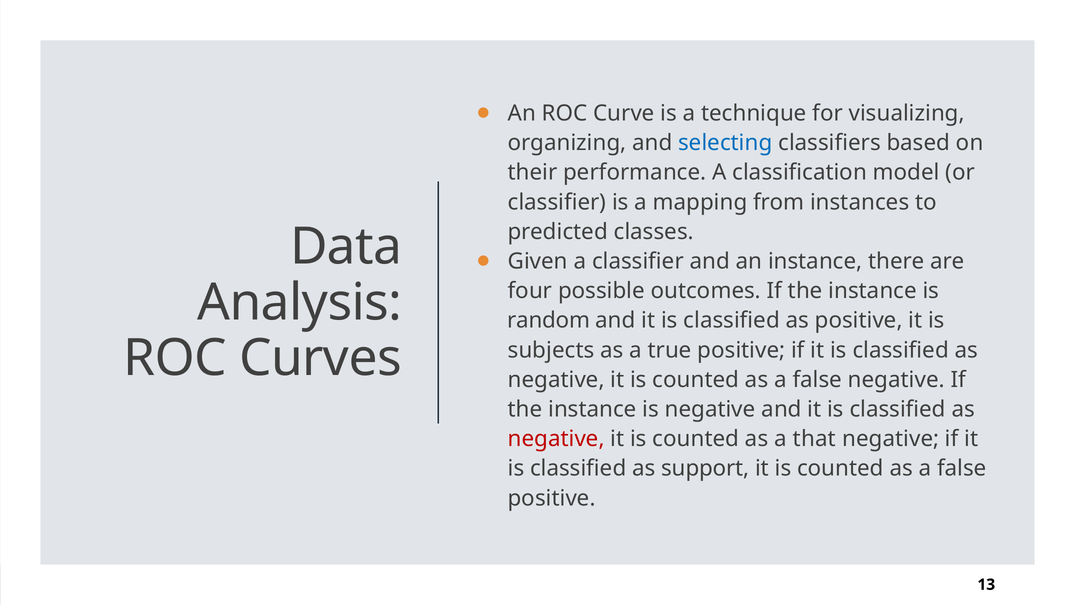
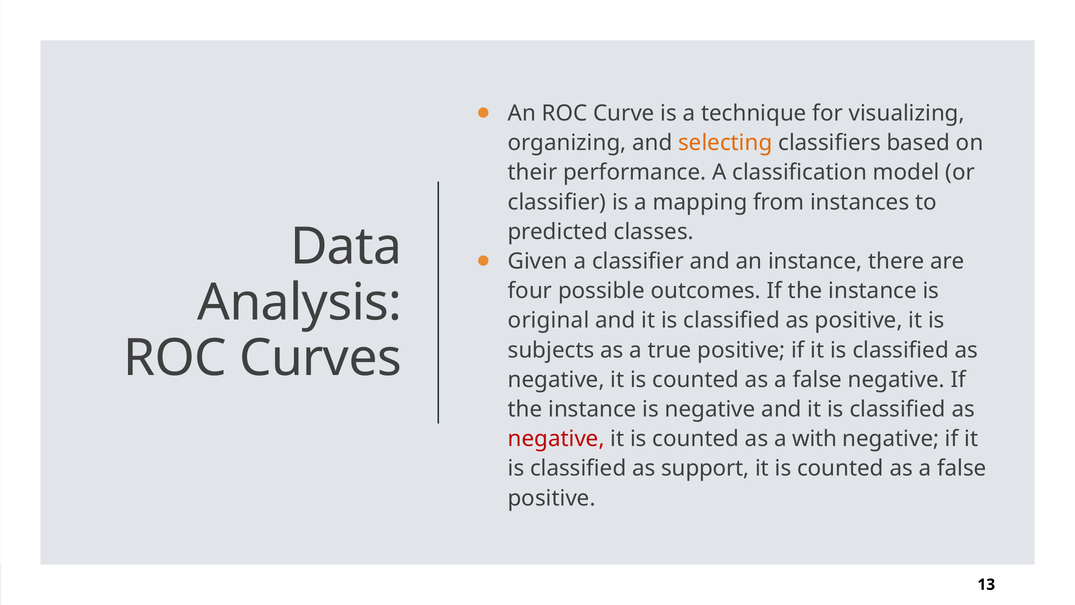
selecting colour: blue -> orange (725, 143)
random: random -> original (549, 320)
that: that -> with (815, 439)
